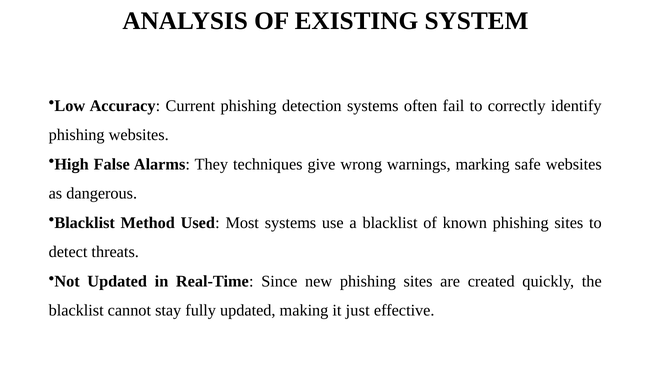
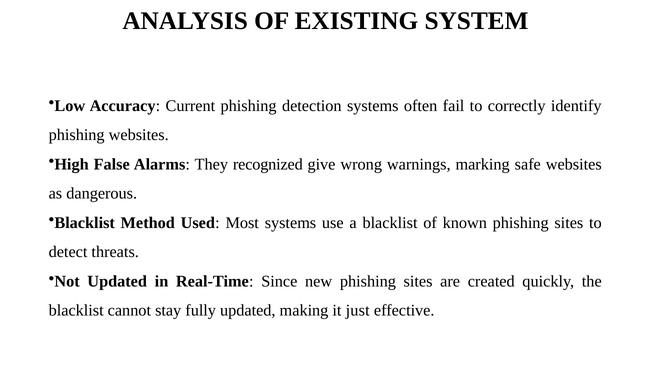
techniques: techniques -> recognized (268, 164)
